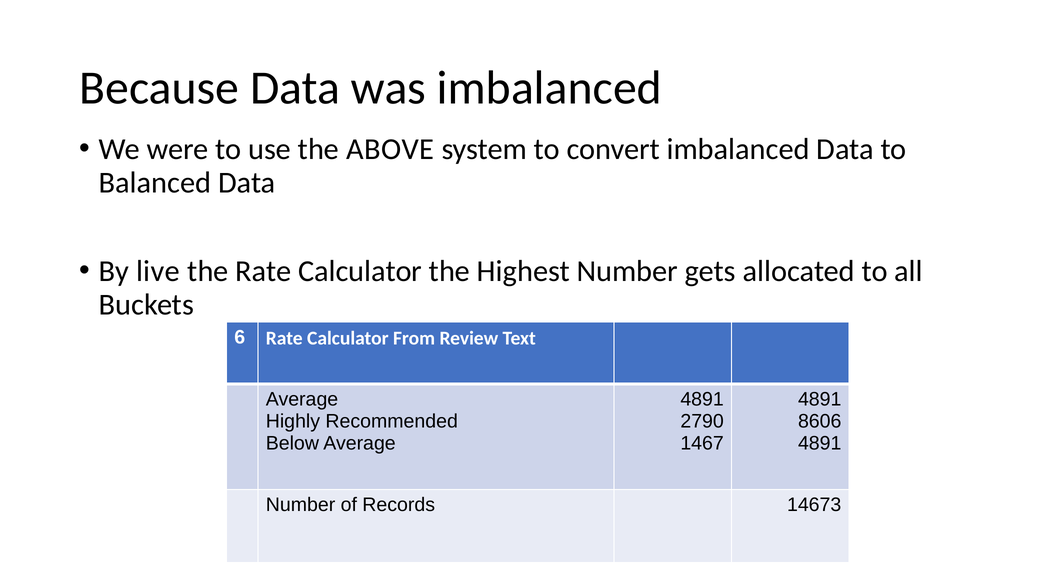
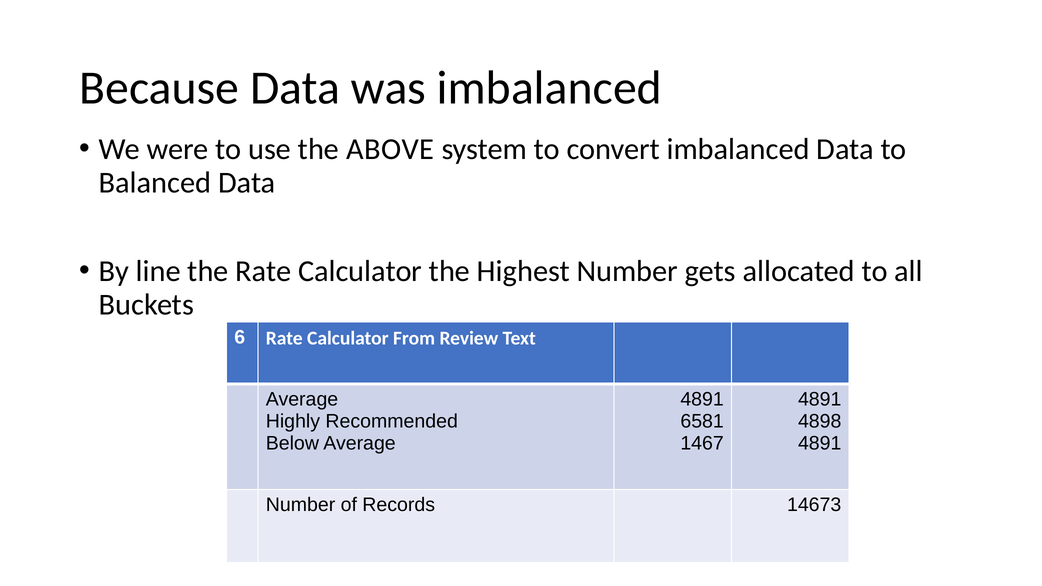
live: live -> line (158, 271)
2790: 2790 -> 6581 (702, 421)
8606: 8606 -> 4898 (820, 421)
